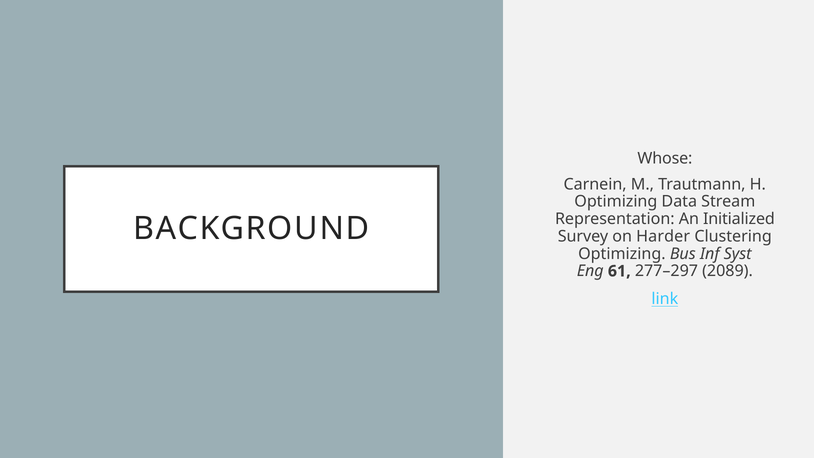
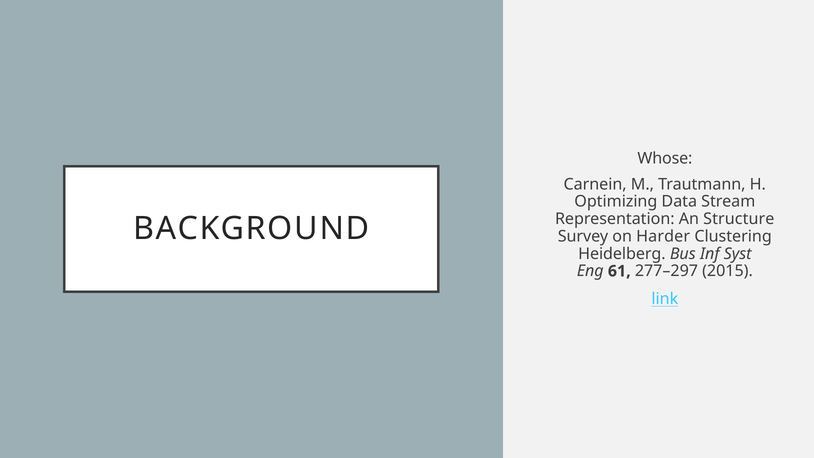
Initialized: Initialized -> Structure (739, 219)
Optimizing: Optimizing -> Heidelberg (622, 254)
2089: 2089 -> 2015 (728, 271)
